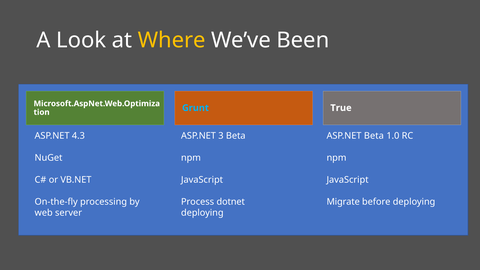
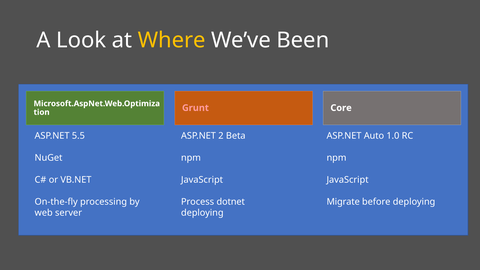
Grunt colour: light blue -> pink (195, 108)
True: True -> Core (341, 108)
4.3: 4.3 -> 5.5 (78, 136)
3: 3 -> 2 (221, 136)
ASP.NET Beta: Beta -> Auto (374, 136)
